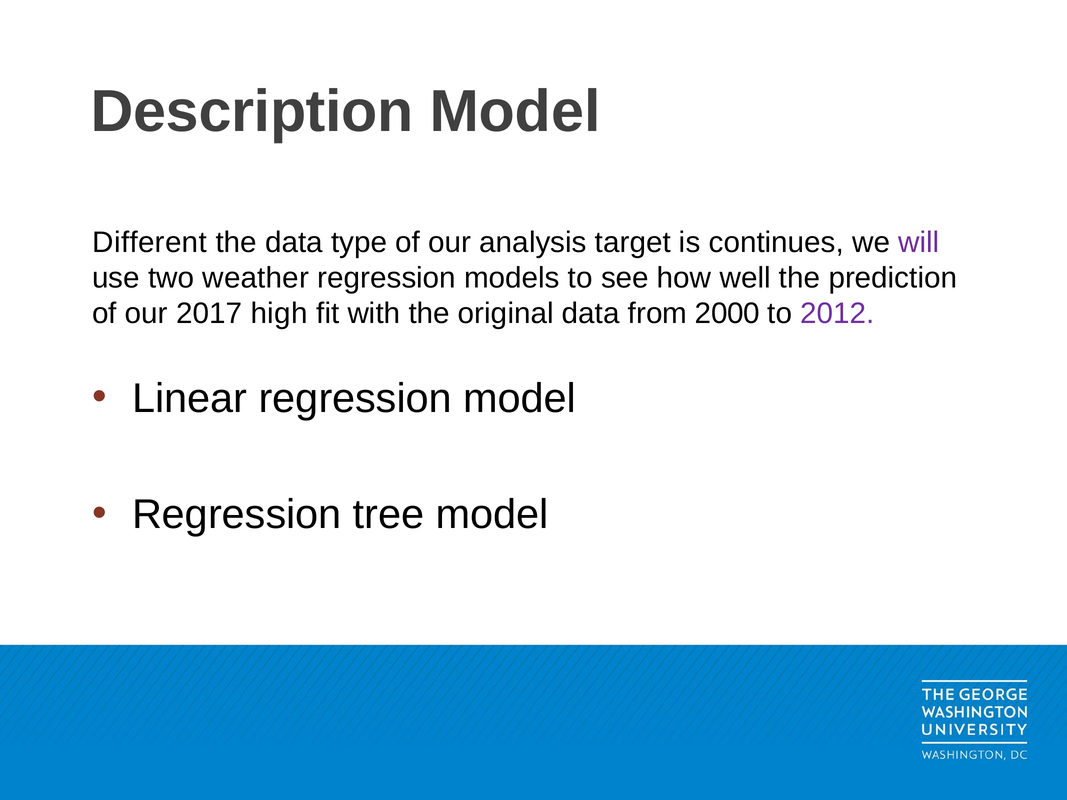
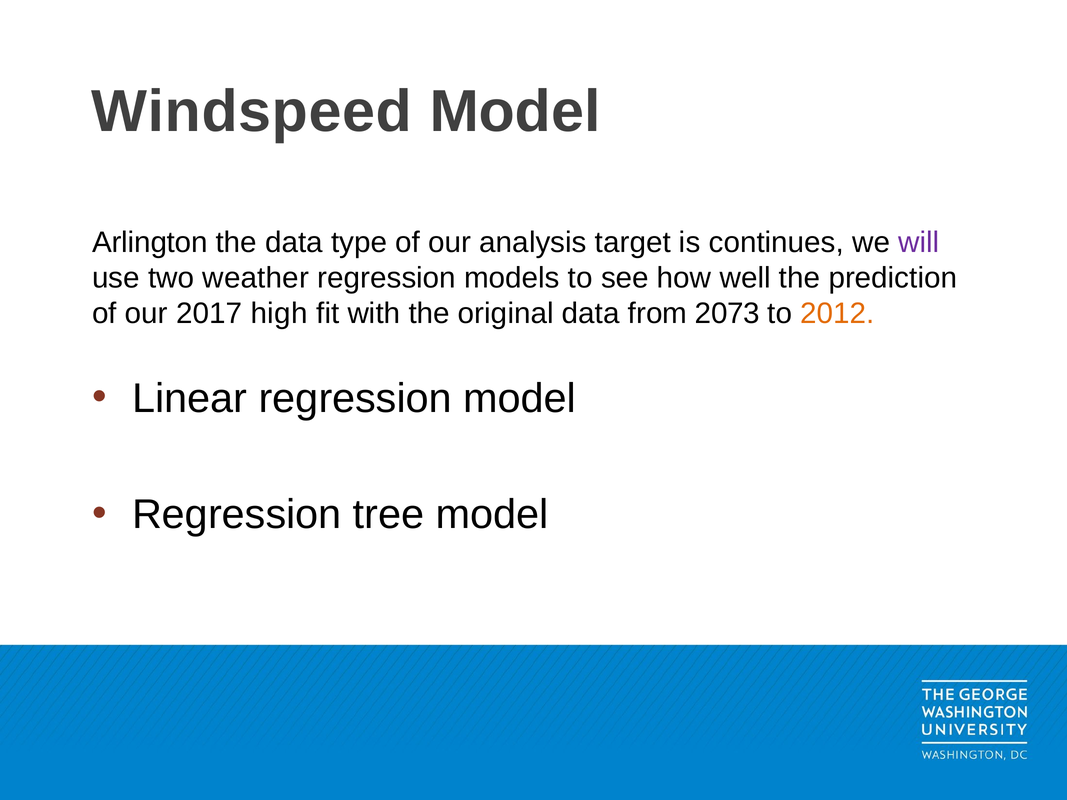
Description: Description -> Windspeed (252, 112)
Different: Different -> Arlington (150, 242)
2000: 2000 -> 2073 (727, 314)
2012 colour: purple -> orange (837, 314)
